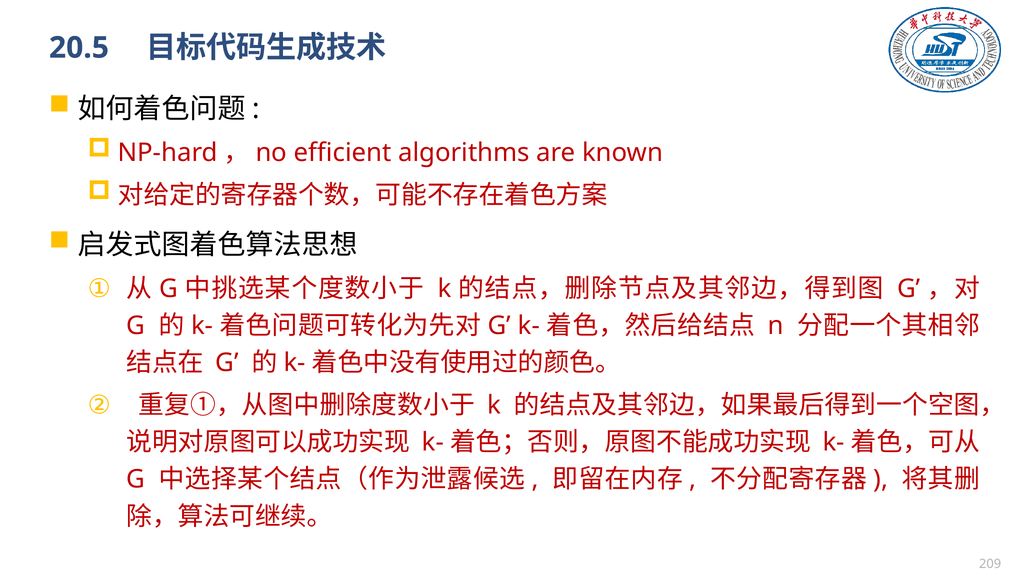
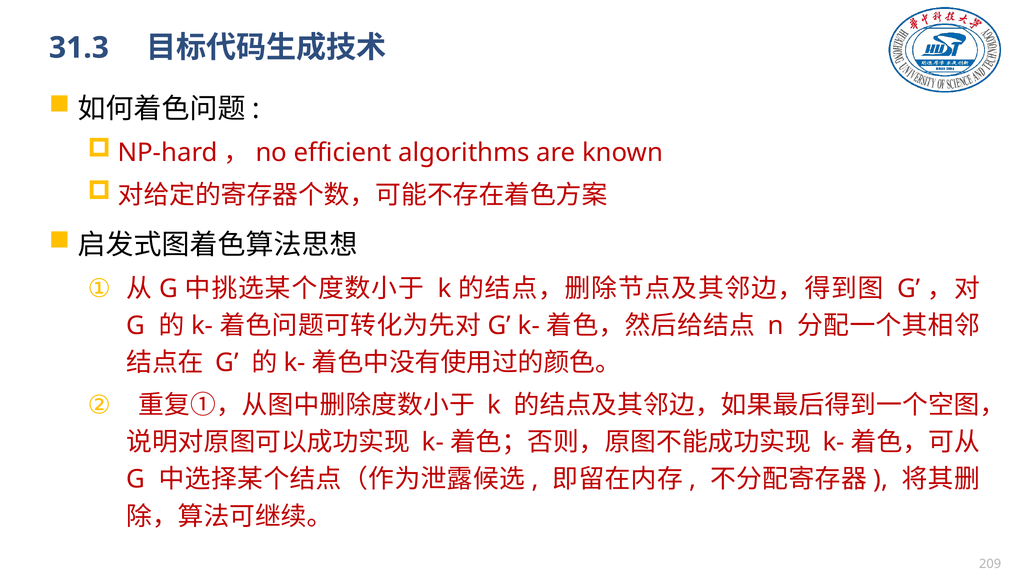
20.5: 20.5 -> 31.3 (79, 48)
